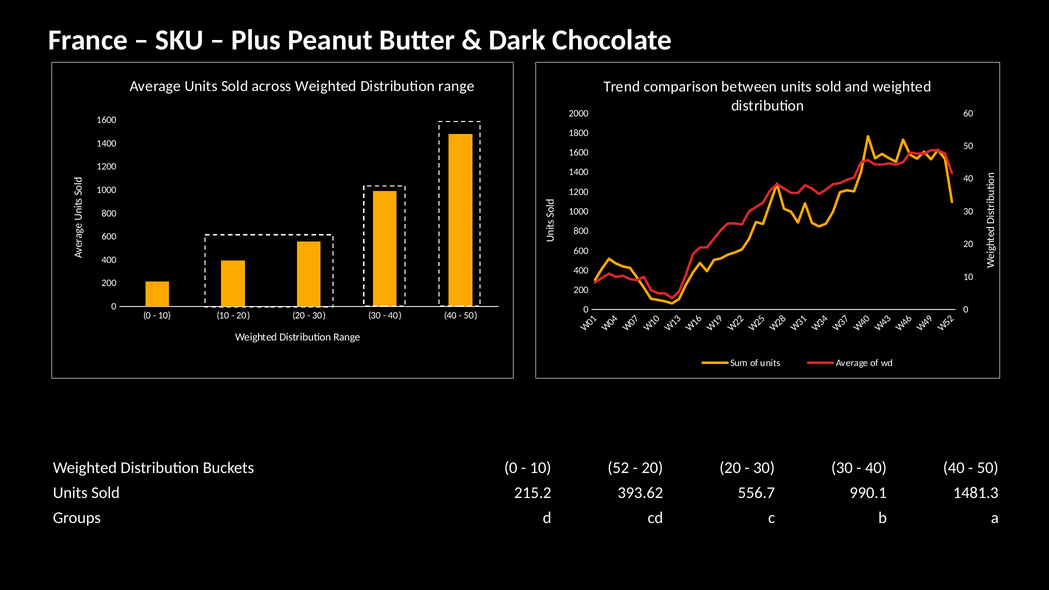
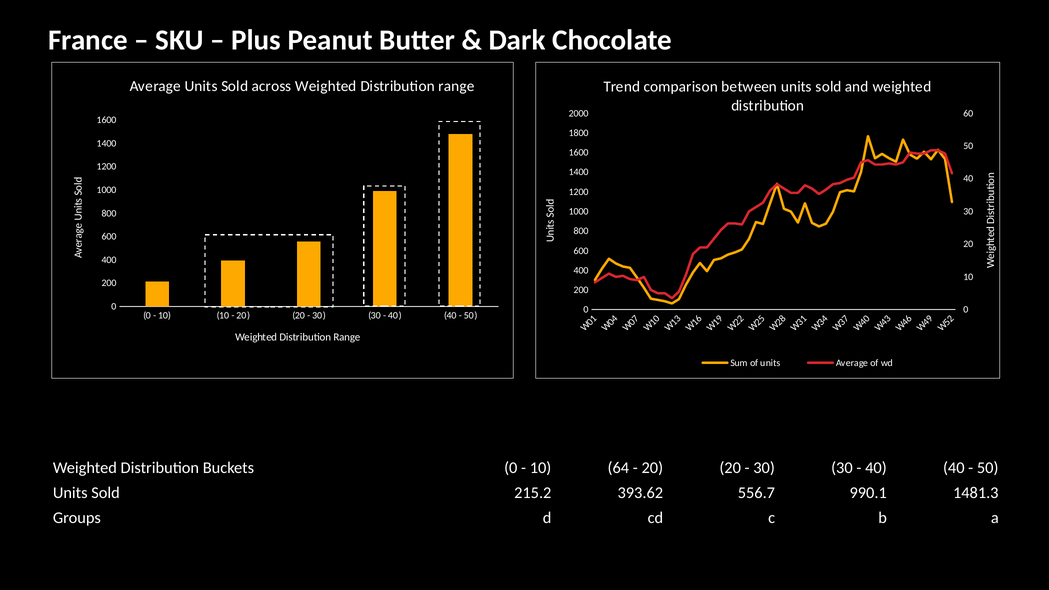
52: 52 -> 64 (618, 468)
